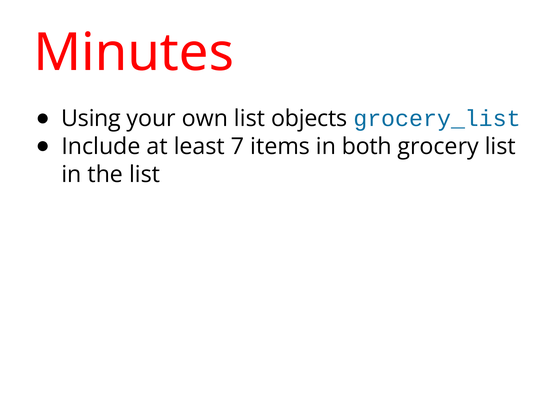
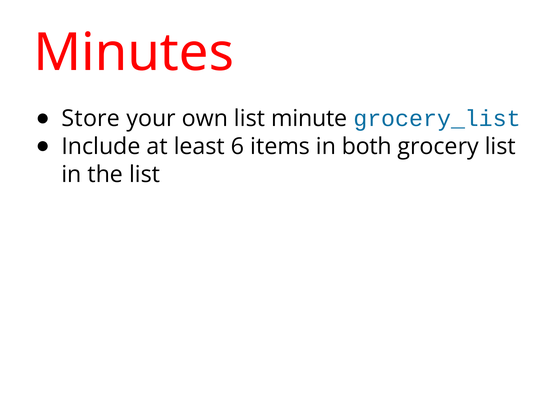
Using: Using -> Store (91, 119)
objects: objects -> minute (309, 119)
7: 7 -> 6 (238, 147)
